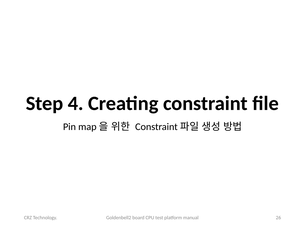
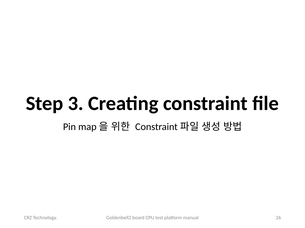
4: 4 -> 3 (76, 104)
